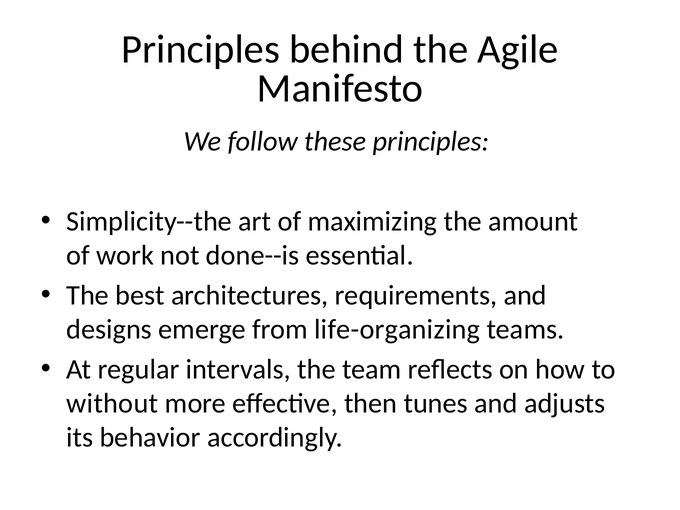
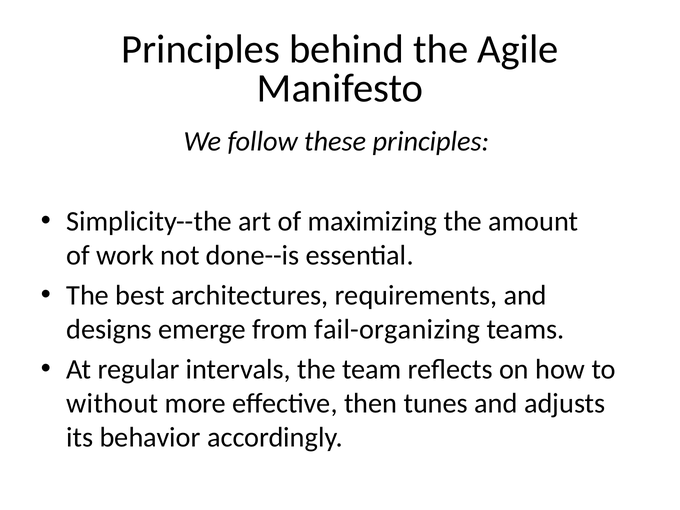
life-organizing: life-organizing -> fail-organizing (397, 330)
